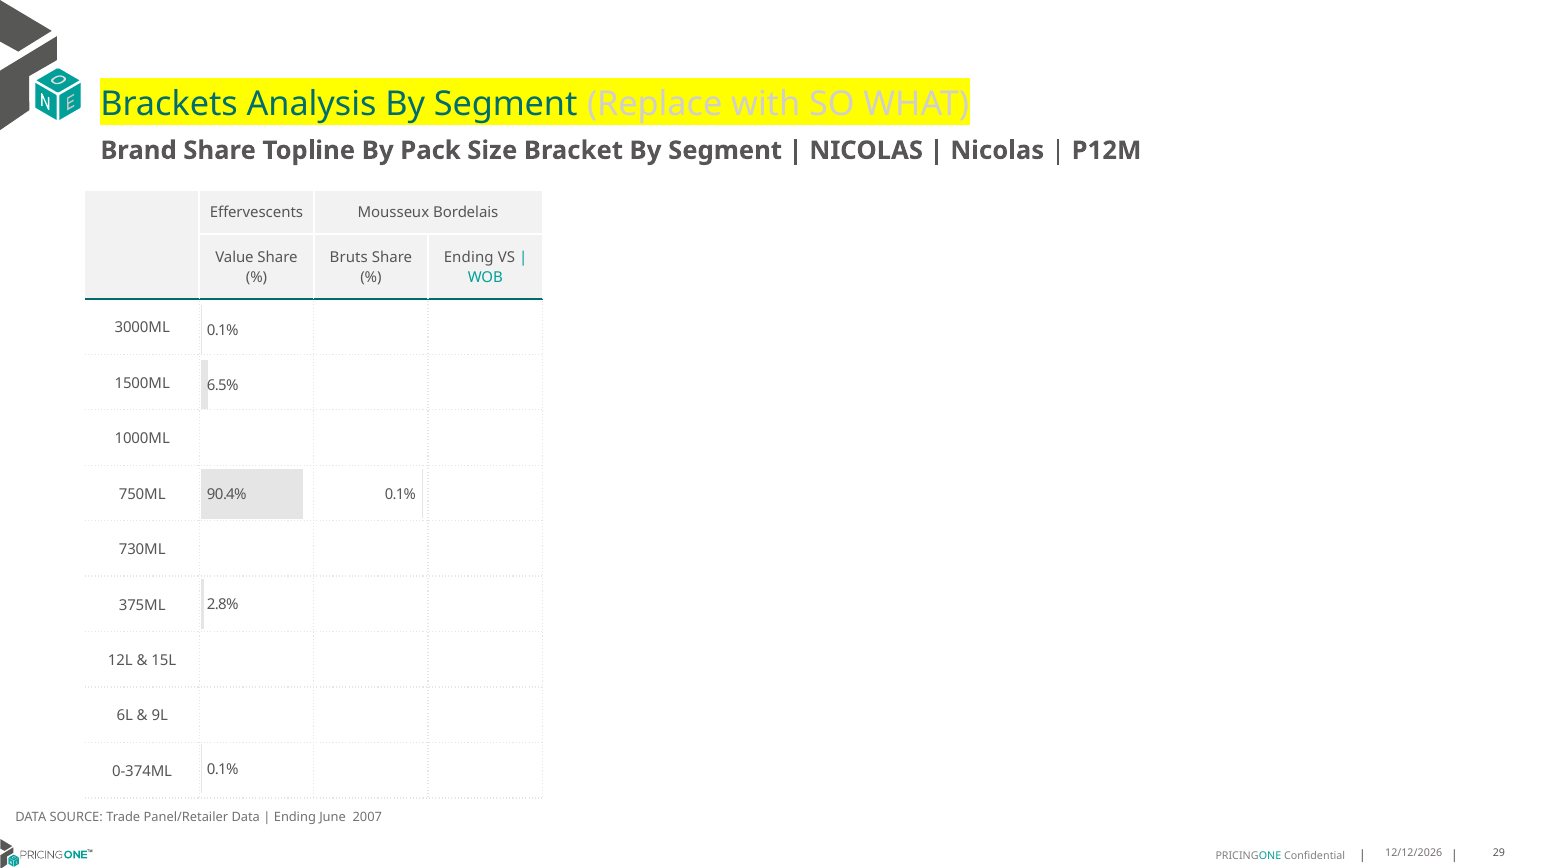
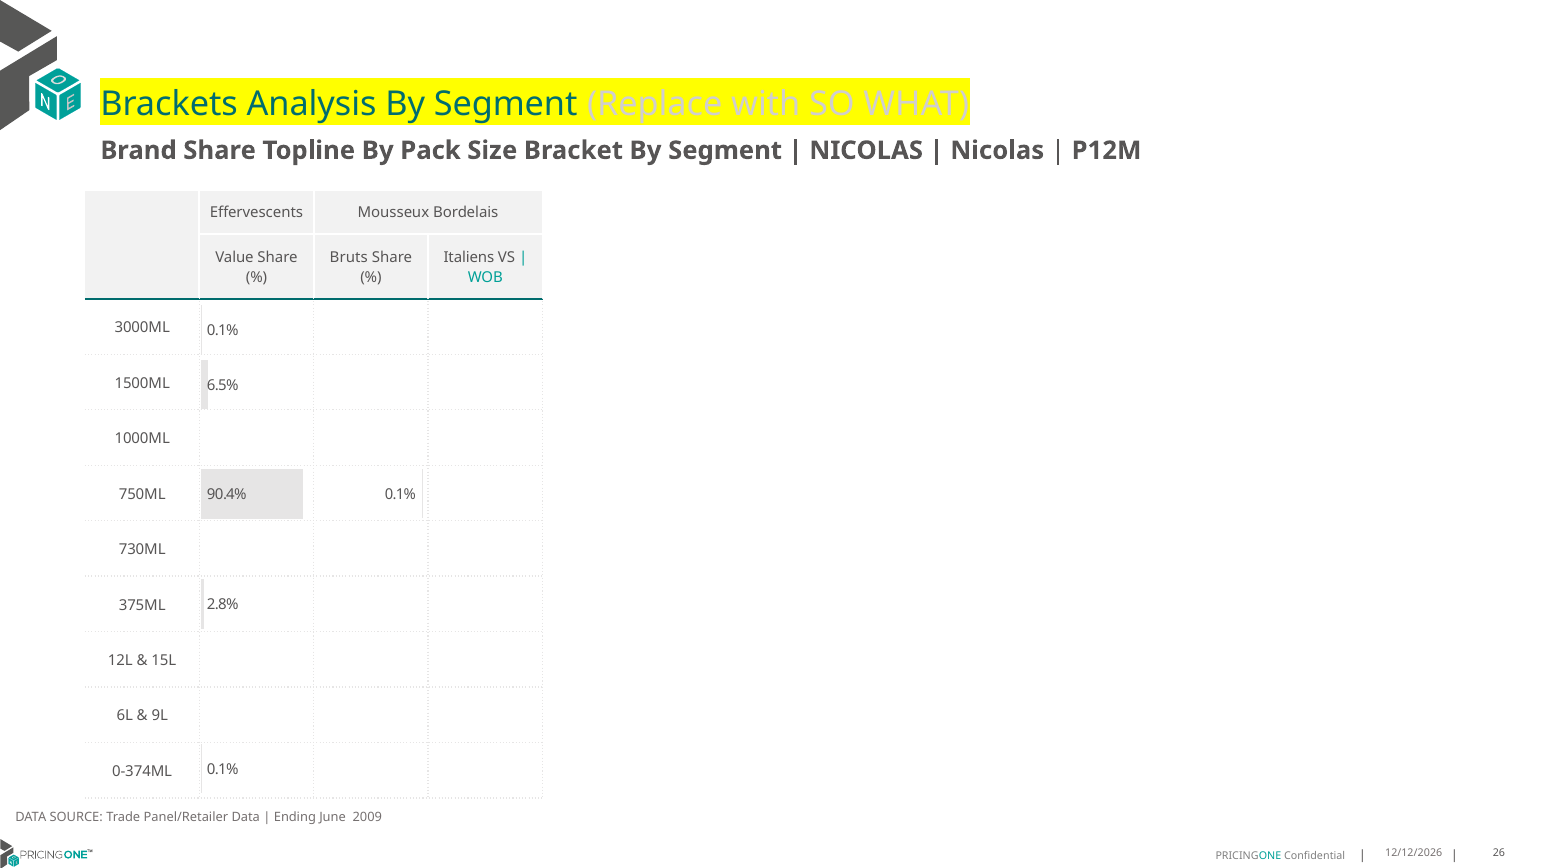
Ending: Ending -> Italiens (469, 257)
2007: 2007 -> 2009 (367, 817)
29: 29 -> 26 (1499, 853)
